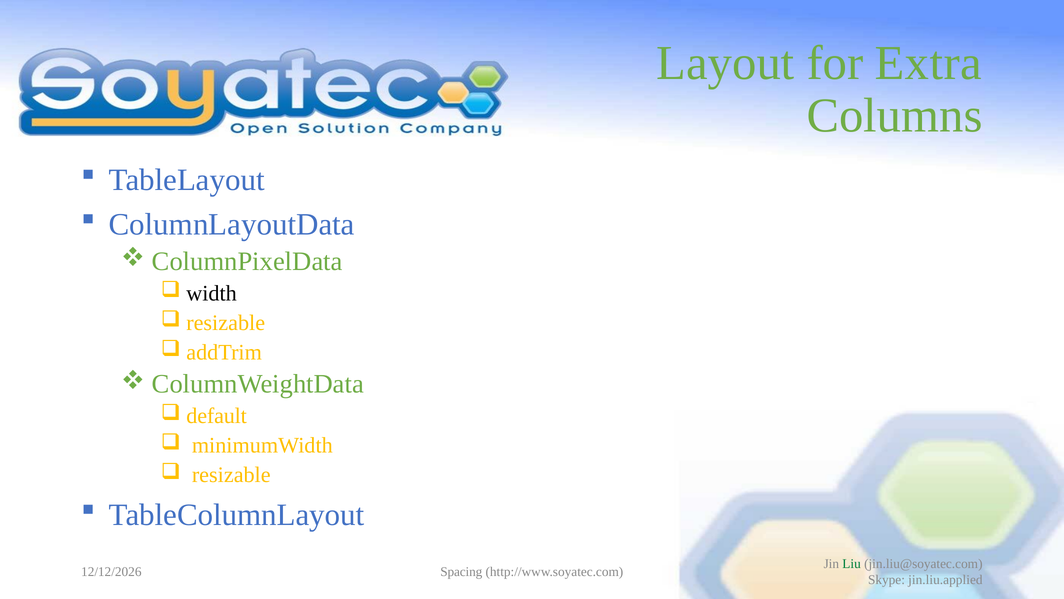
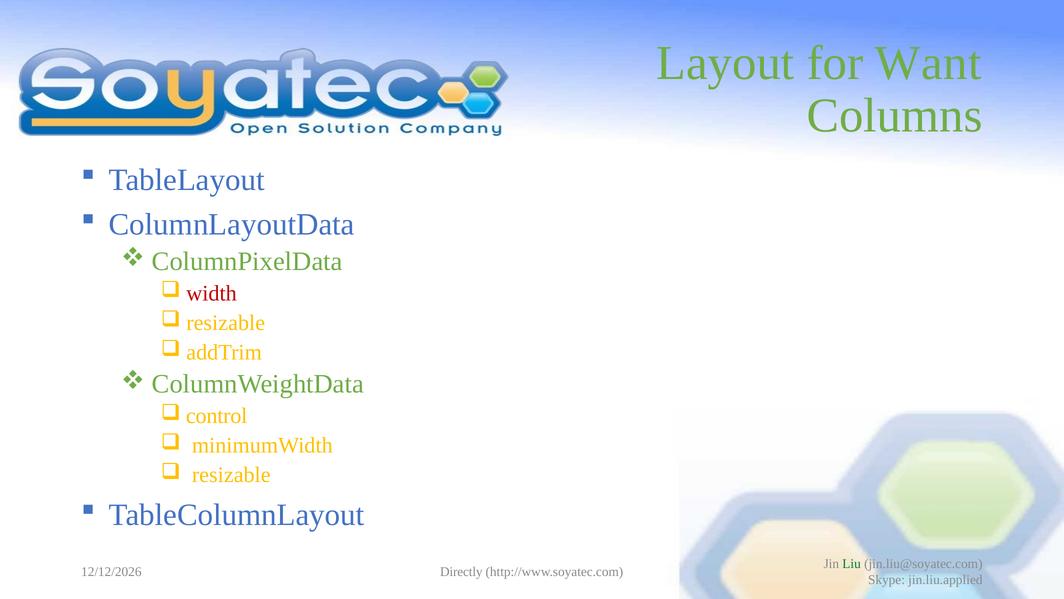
Extra: Extra -> Want (928, 63)
width colour: black -> red (212, 293)
default: default -> control (217, 416)
Spacing: Spacing -> Directly (461, 572)
